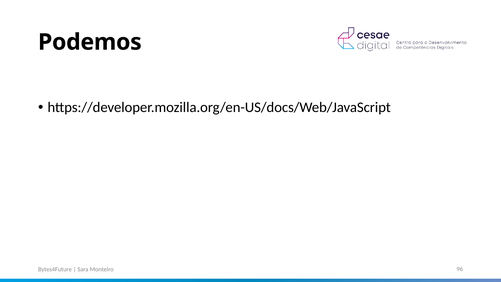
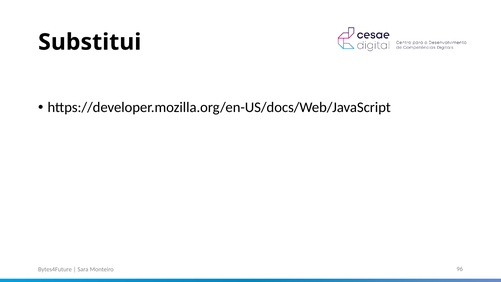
Podemos: Podemos -> Substitui (90, 42)
